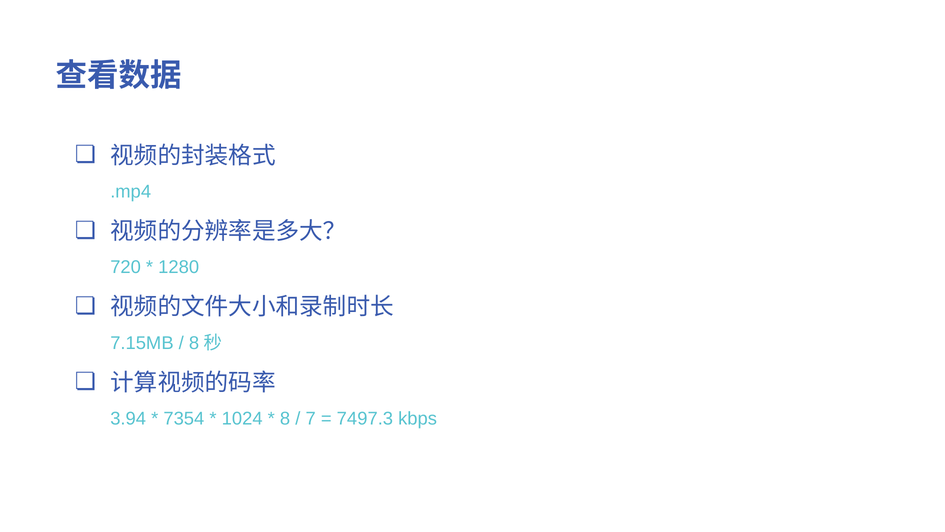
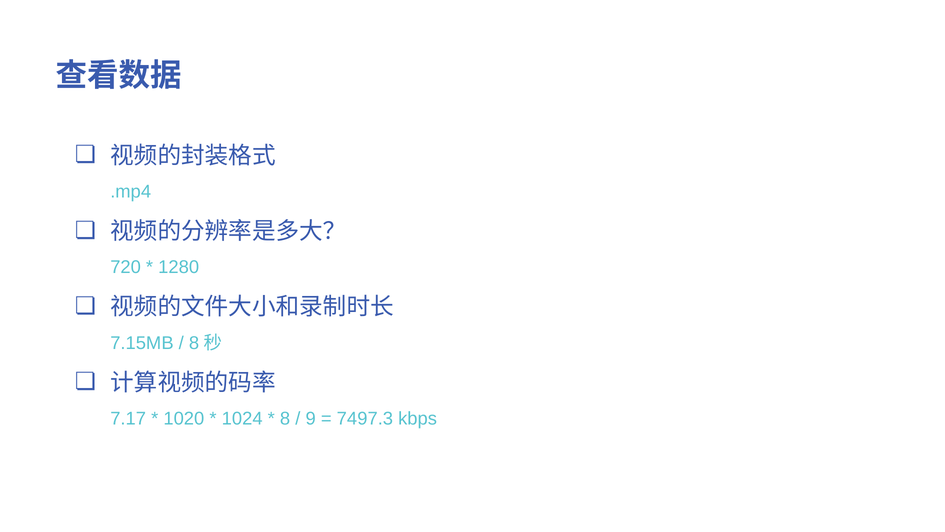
3.94: 3.94 -> 7.17 (128, 418)
7354: 7354 -> 1020 (184, 418)
7: 7 -> 9 (311, 418)
